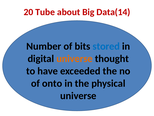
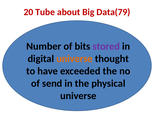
Data(14: Data(14 -> Data(79 (113, 12)
stored colour: blue -> purple (106, 46)
onto: onto -> send (52, 83)
